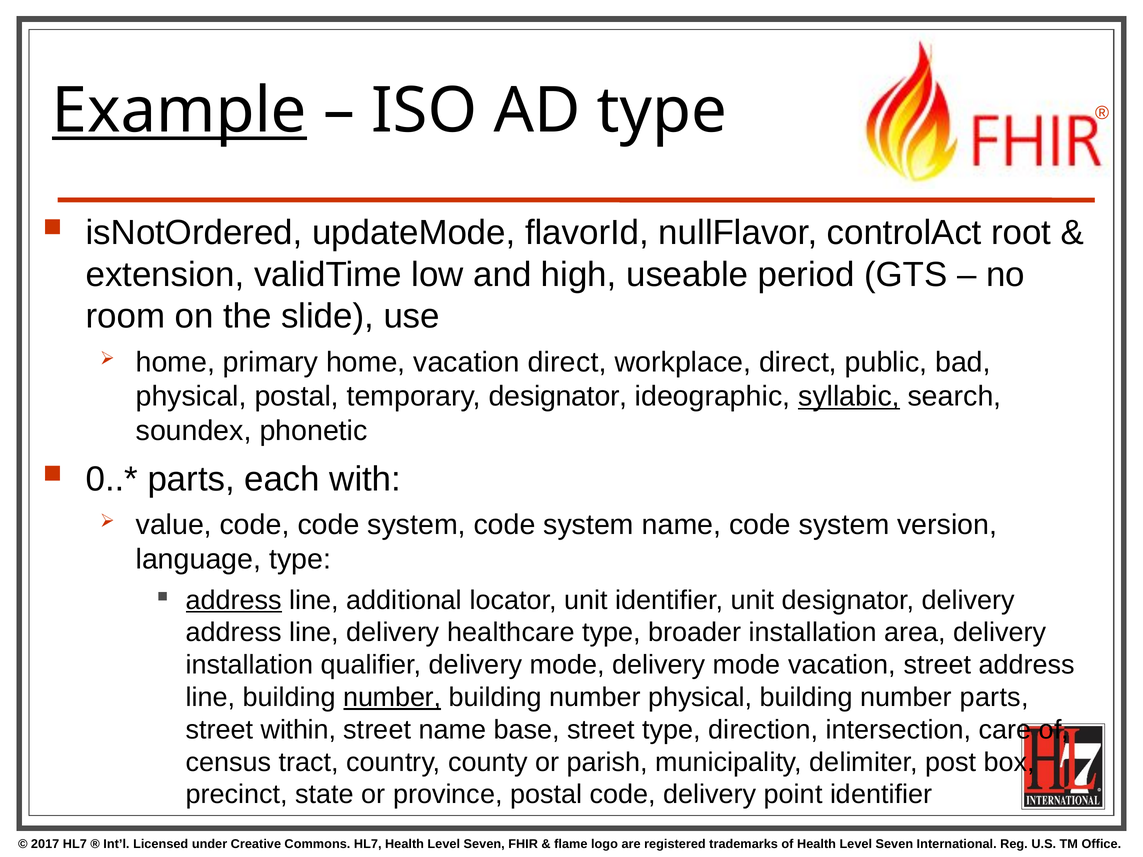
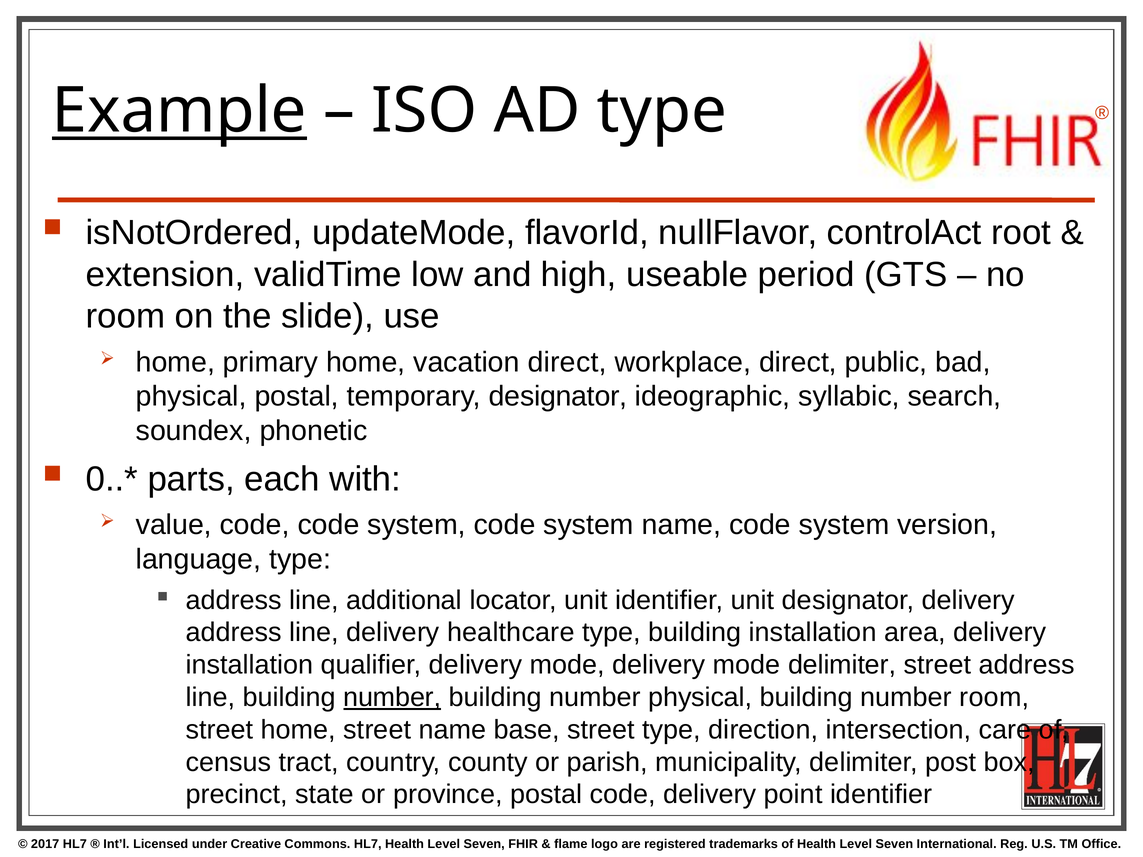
syllabic underline: present -> none (849, 397)
address underline: present -> none (234, 600)
type broader: broader -> building (695, 633)
mode vacation: vacation -> delimiter (842, 665)
number parts: parts -> room (994, 698)
street within: within -> home (298, 730)
